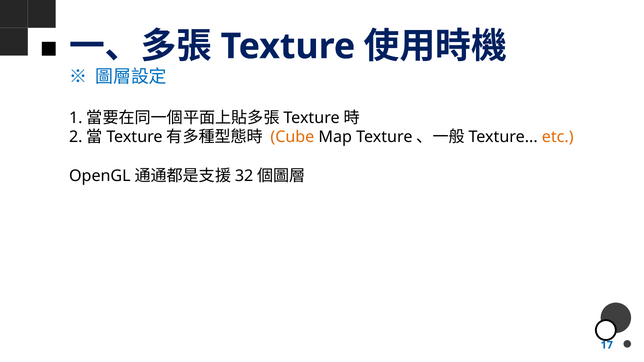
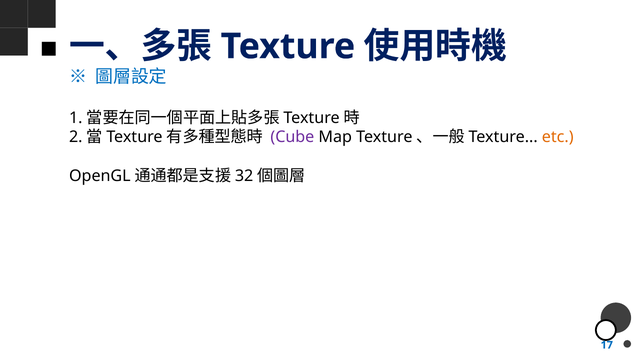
Cube colour: orange -> purple (292, 137)
